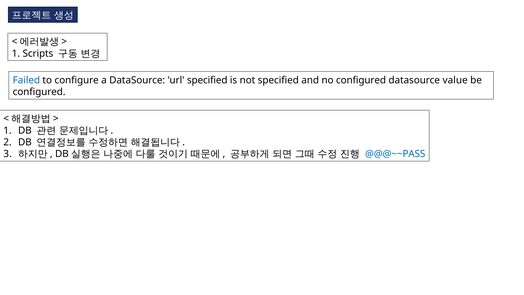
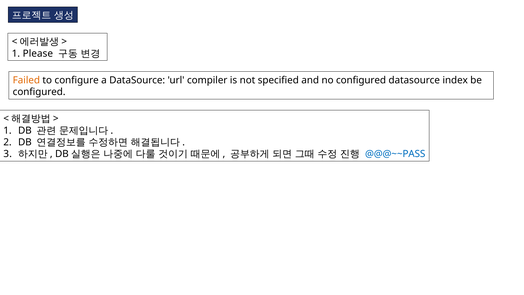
Scripts: Scripts -> Please (38, 53)
Failed colour: blue -> orange (26, 80)
url specified: specified -> compiler (207, 80)
value: value -> index (455, 80)
